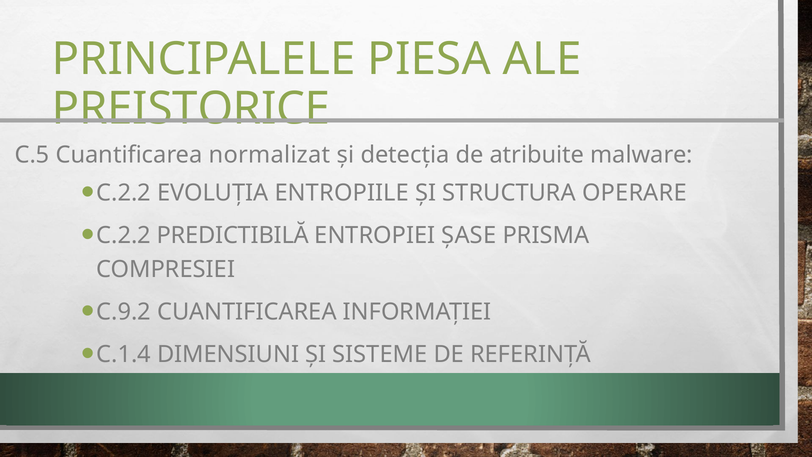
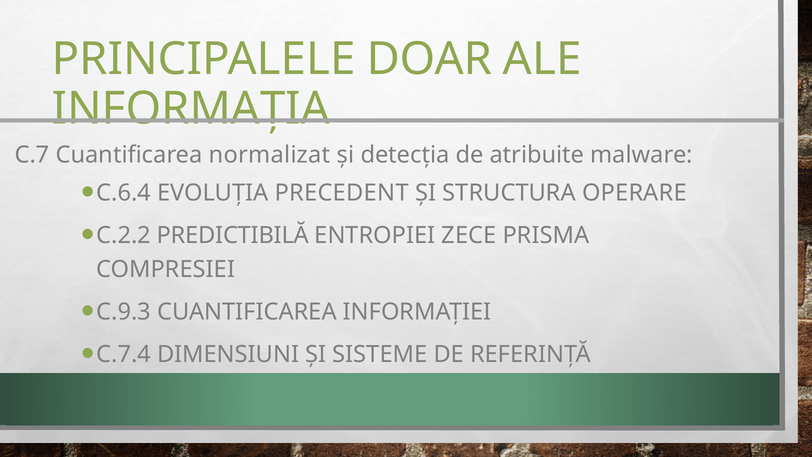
PIESA: PIESA -> DOAR (429, 59)
PREISTORICE: PREISTORICE -> INFORMAȚIA (191, 108)
C.5: C.5 -> C.7 (32, 155)
C.2.2: C.2.2 -> C.6.4 (124, 193)
ENTROPIILE: ENTROPIILE -> PRECEDENT (342, 193)
ȘASE: ȘASE -> ZECE (469, 235)
C.9.2: C.9.2 -> C.9.3 (124, 312)
C.1.4: C.1.4 -> C.7.4 (124, 354)
